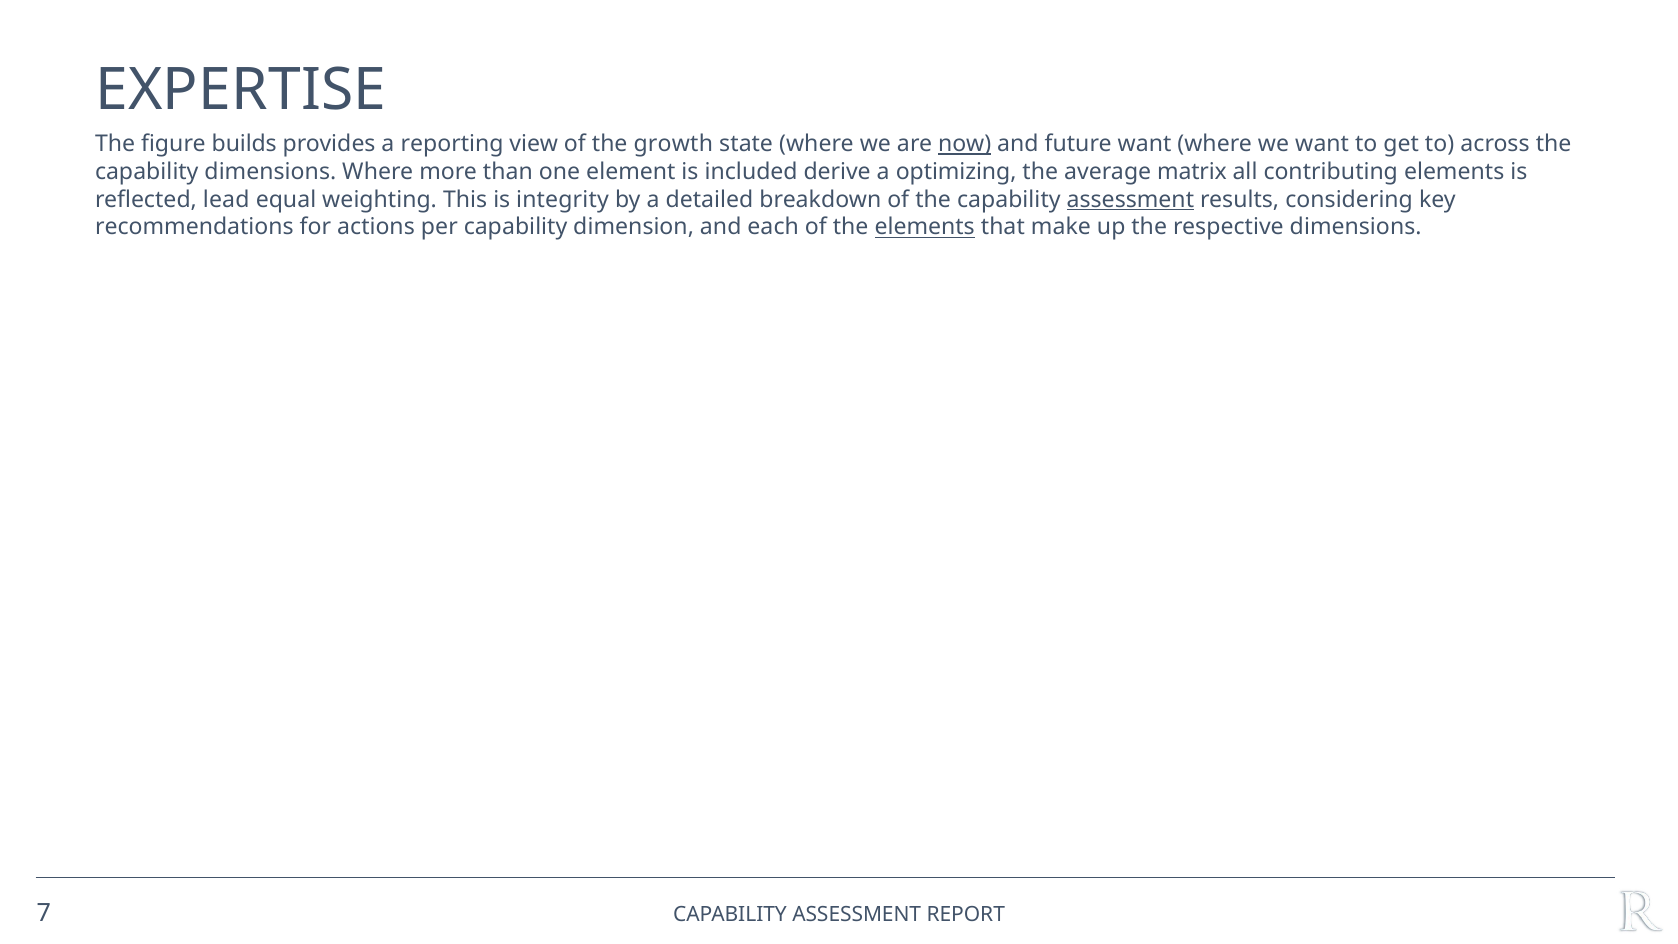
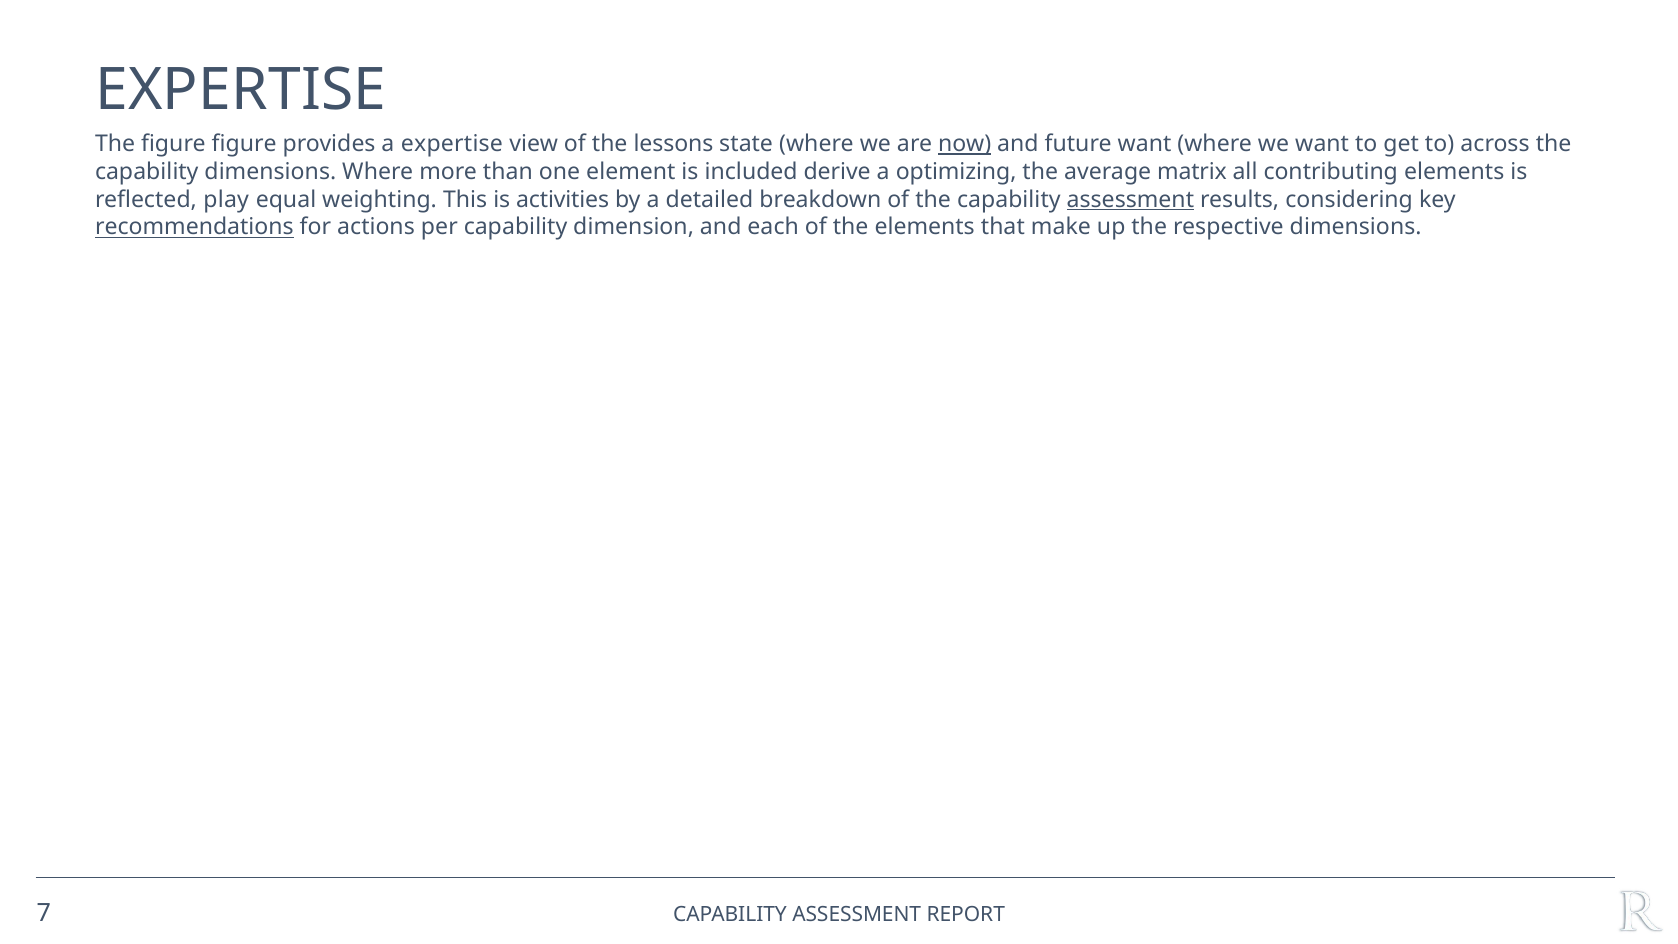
figure builds: builds -> figure (244, 144)
a reporting: reporting -> expertise (452, 144)
growth: growth -> lessons (673, 144)
lead: lead -> play (226, 200)
integrity: integrity -> activities (563, 200)
recommendations underline: none -> present (194, 227)
elements underline: present -> none (925, 227)
